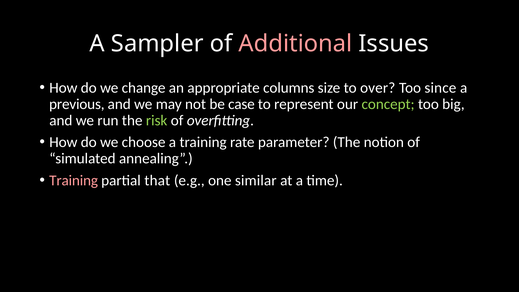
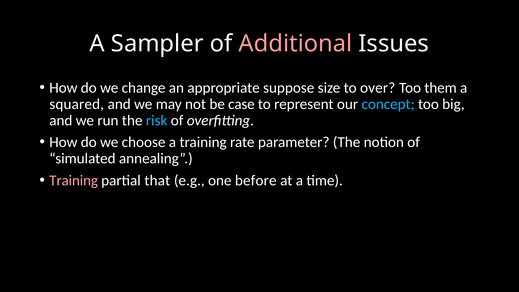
columns: columns -> suppose (289, 88)
since: since -> them (441, 88)
previous: previous -> squared (77, 104)
concept colour: light green -> light blue (388, 104)
risk colour: light green -> light blue (157, 120)
similar: similar -> before (256, 180)
